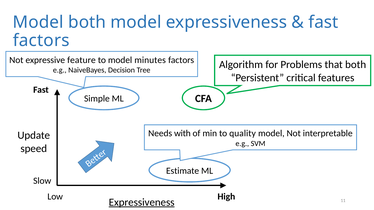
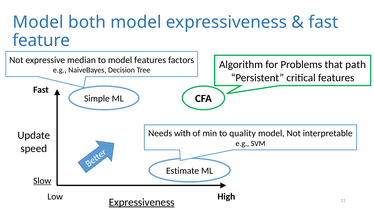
factors: factors -> feature (41, 41)
feature: feature -> median (81, 60)
model minutes: minutes -> features (150, 60)
that both: both -> path (356, 65)
Slow underline: none -> present (42, 181)
